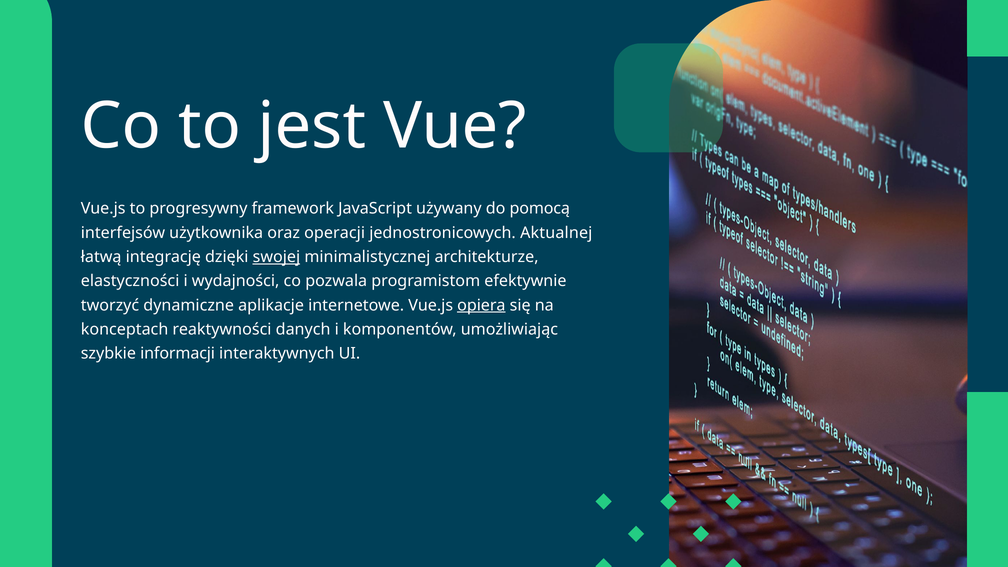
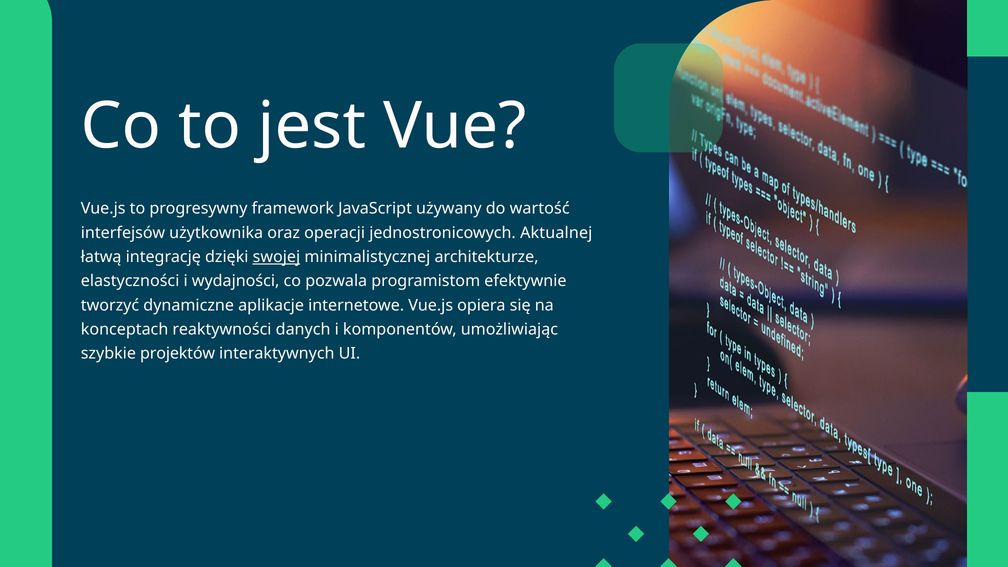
pomocą: pomocą -> wartość (540, 209)
opiera underline: present -> none (481, 305)
informacji: informacji -> projektów (178, 354)
